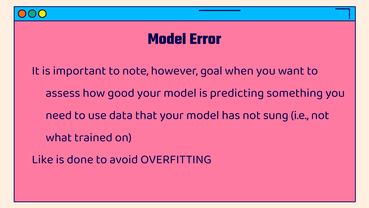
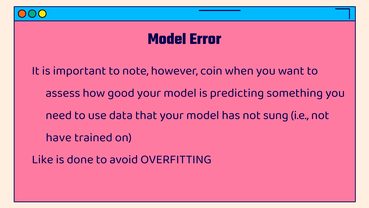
goal: goal -> coin (211, 70)
what: what -> have (59, 137)
